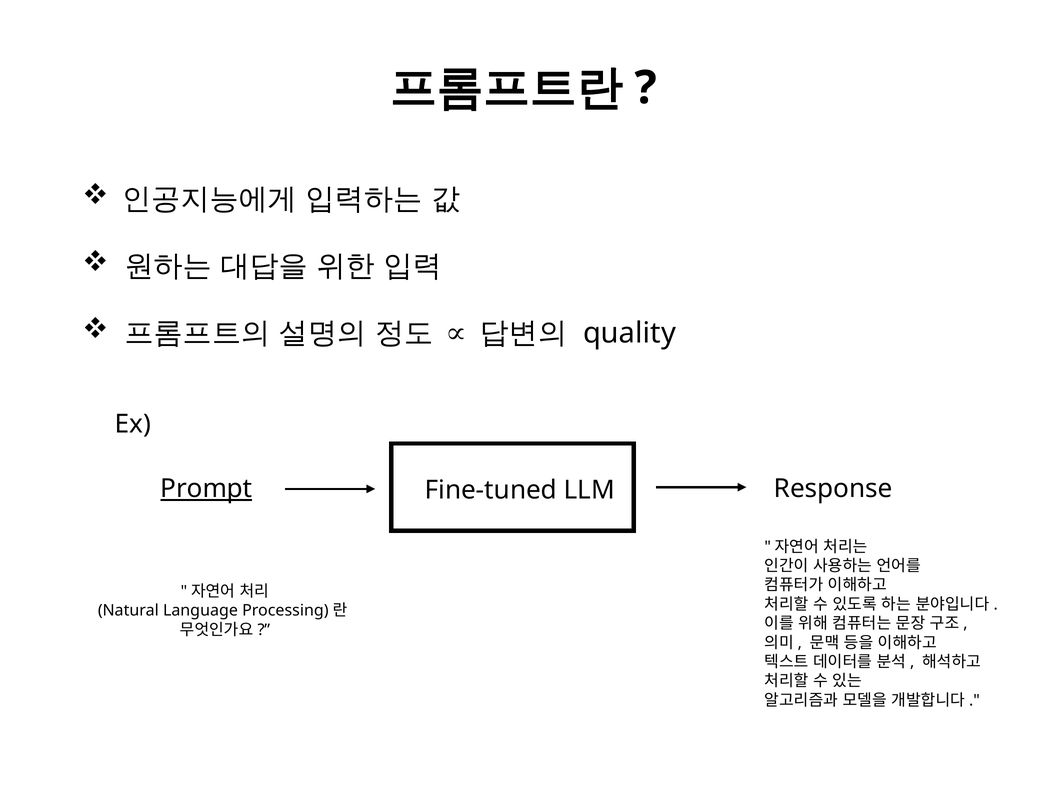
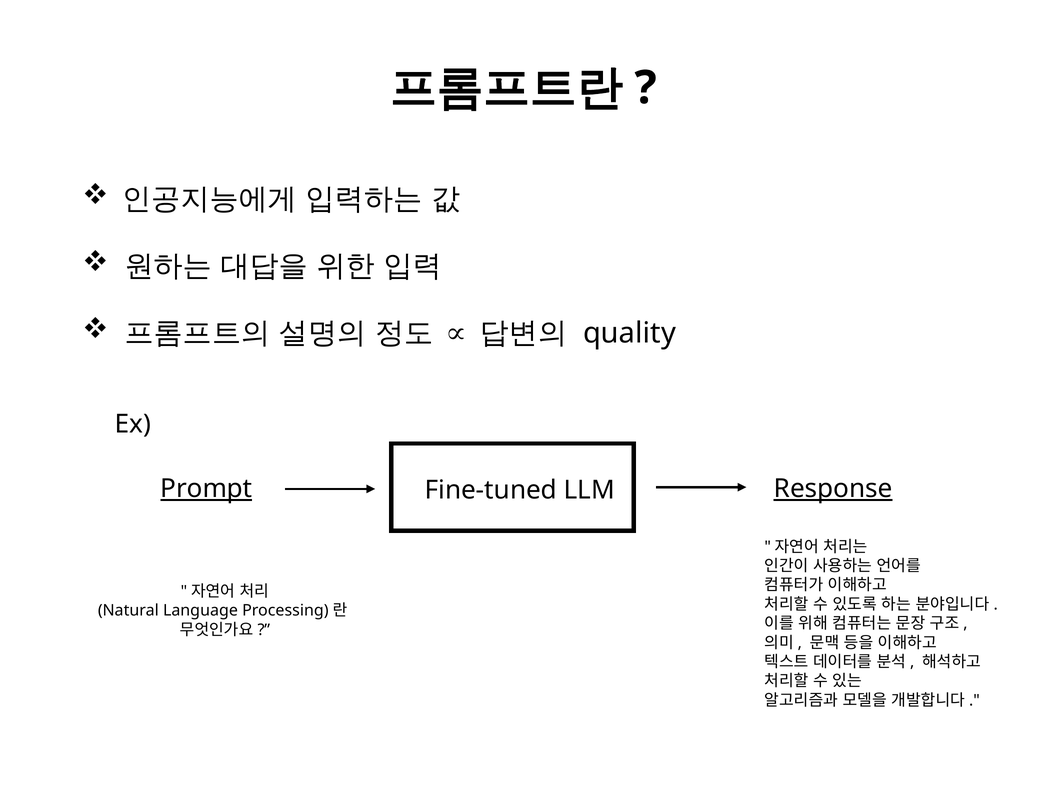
Response underline: none -> present (833, 489)
